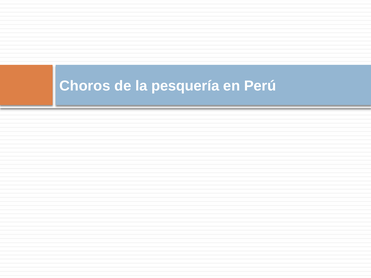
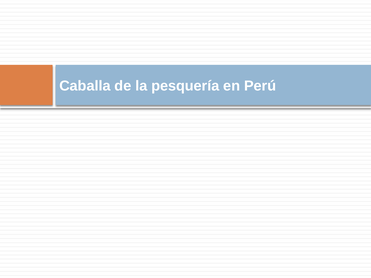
Choros: Choros -> Caballa (85, 86)
